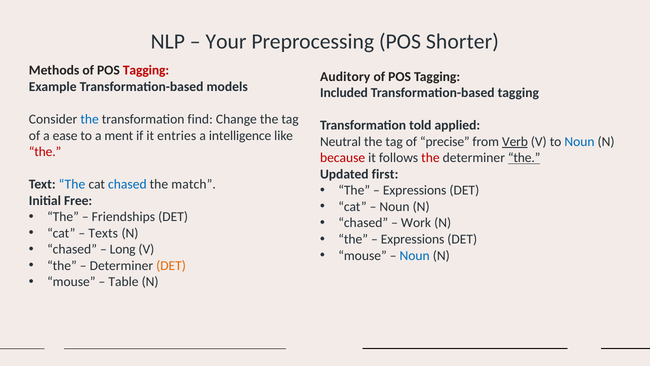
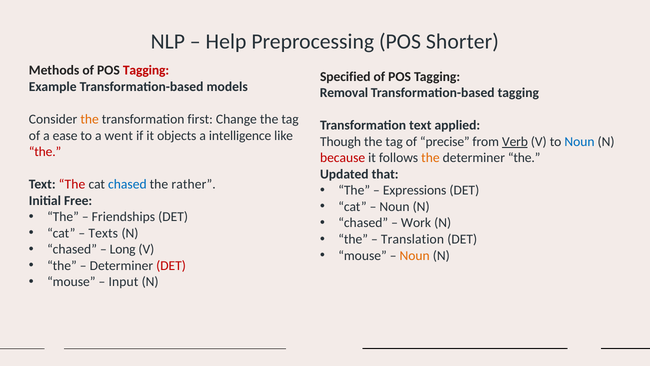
Your: Your -> Help (226, 42)
Auditory: Auditory -> Specified (345, 76)
Included: Included -> Removal (344, 93)
the colour: blue -> orange (90, 119)
find: find -> first (200, 119)
Transformation told: told -> text (420, 125)
ment: ment -> went (119, 135)
entries: entries -> objects (177, 135)
Neutral: Neutral -> Though (341, 142)
the colour: red -> orange (430, 158)
the underline: present -> none (524, 158)
first: first -> that (385, 174)
The colour: blue -> red (72, 184)
match: match -> rather (194, 184)
Expressions: Expressions -> Translation (412, 239)
Noun colour: blue -> orange (415, 255)
DET colour: orange -> red (171, 265)
Table: Table -> Input (123, 282)
